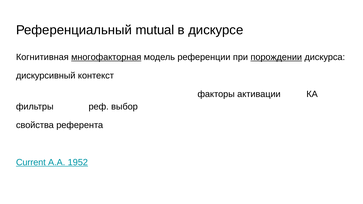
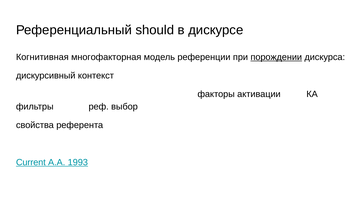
mutual: mutual -> should (155, 30)
многофакторная underline: present -> none (106, 57)
1952: 1952 -> 1993 (78, 162)
